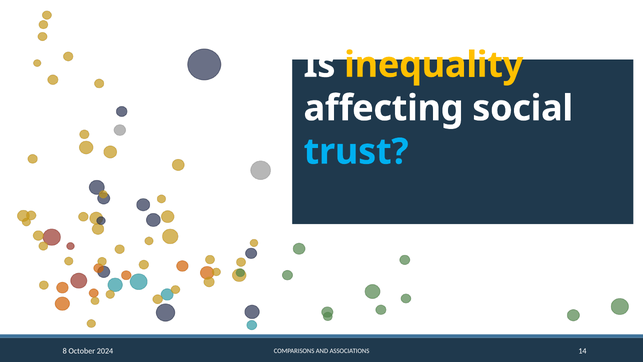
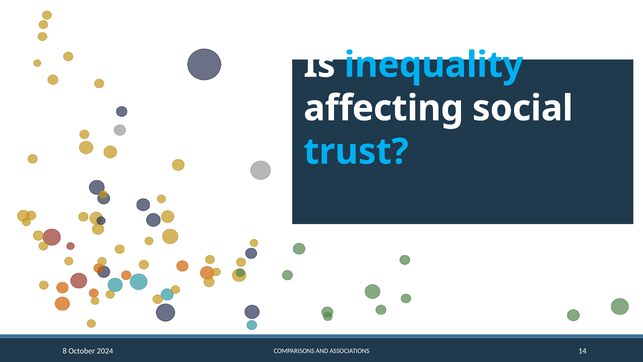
inequality colour: yellow -> light blue (434, 65)
